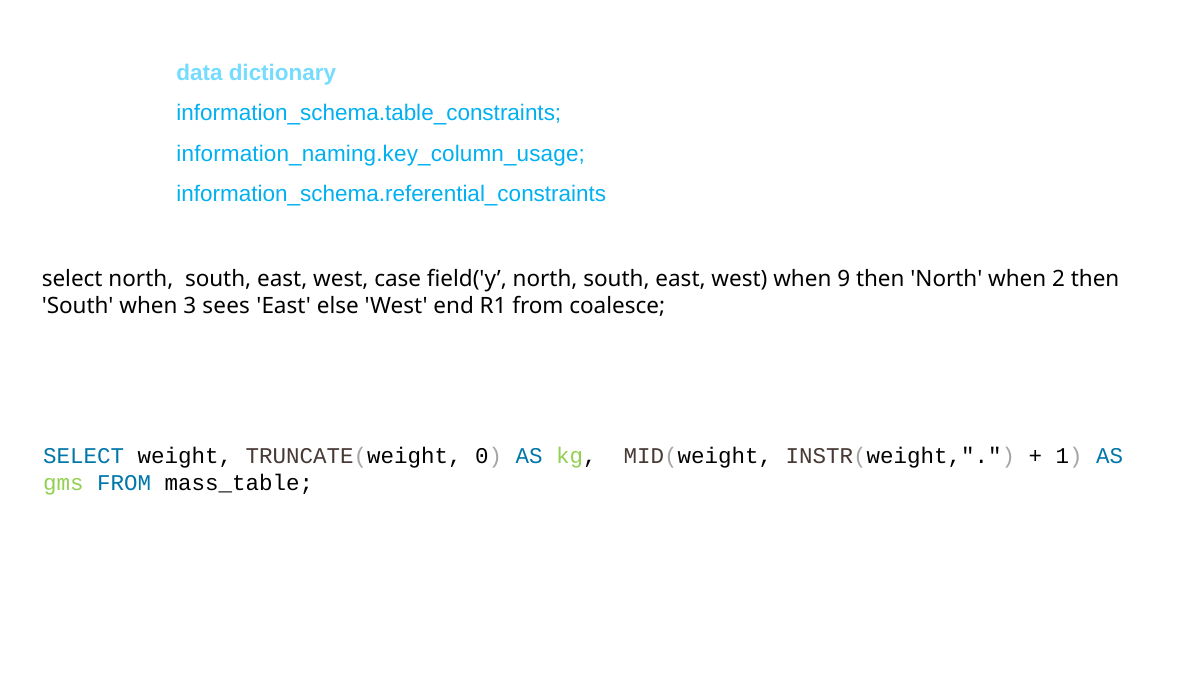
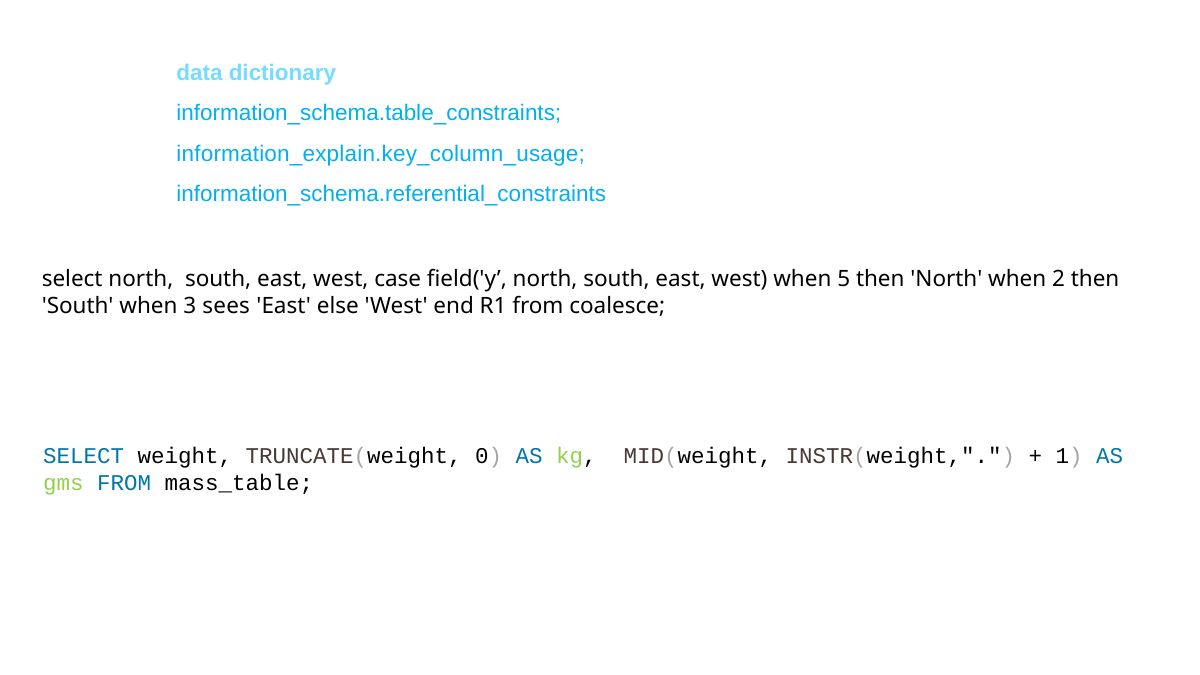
information_naming.key_column_usage: information_naming.key_column_usage -> information_explain.key_column_usage (381, 154)
9: 9 -> 5 (844, 279)
